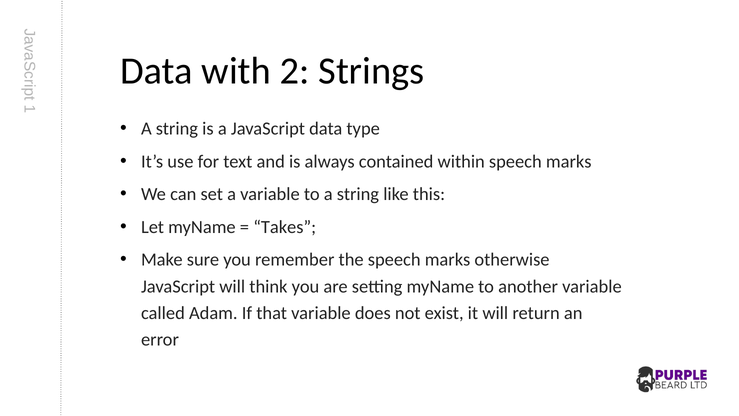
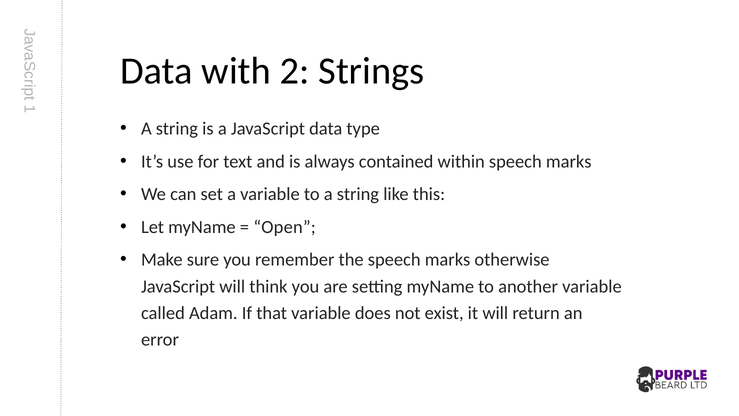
Takes: Takes -> Open (285, 227)
